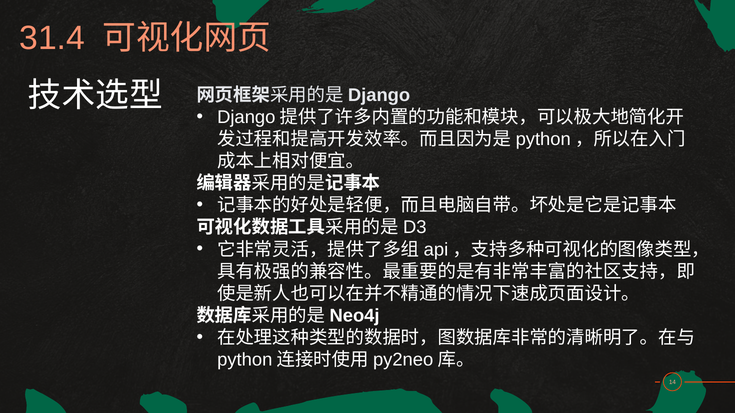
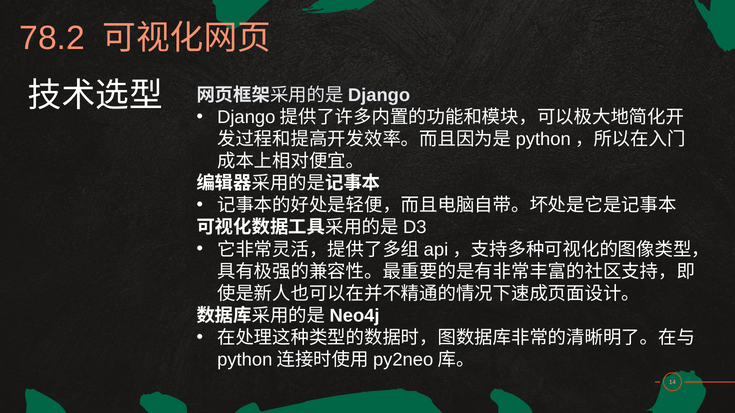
31.4: 31.4 -> 78.2 (52, 38)
